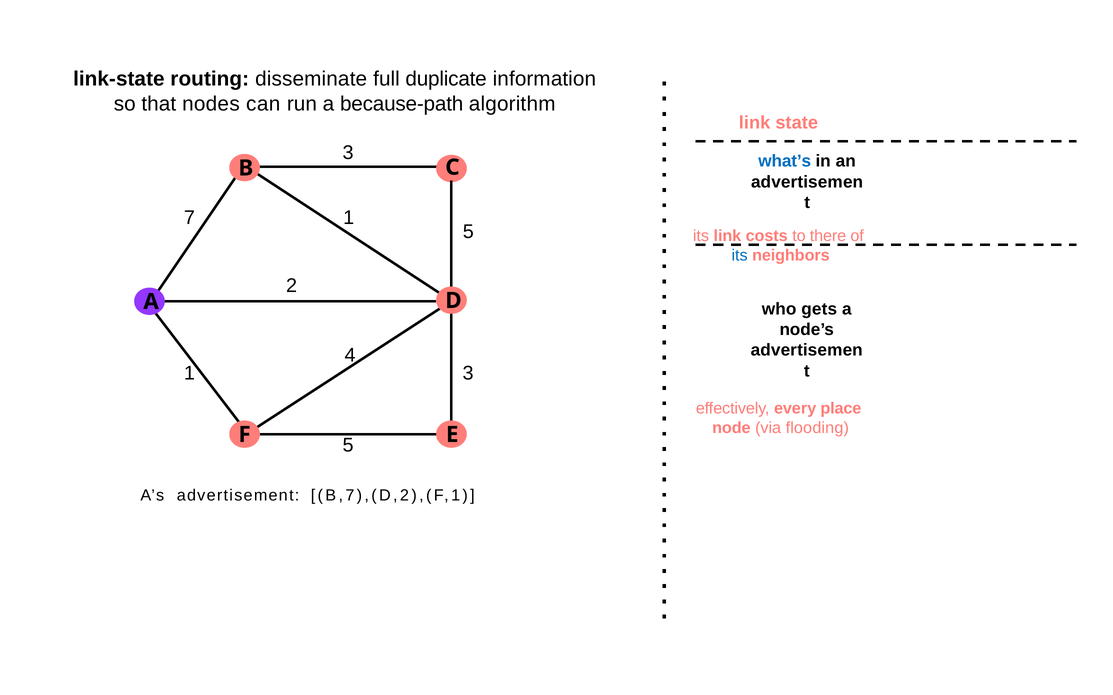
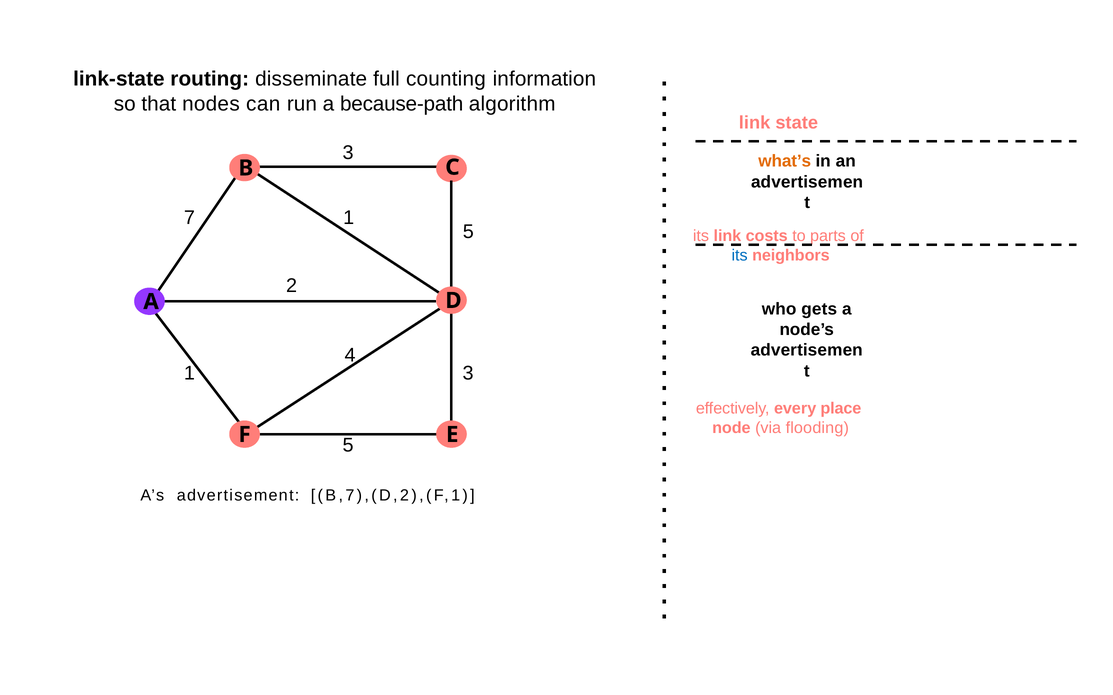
duplicate: duplicate -> counting (446, 79)
what’s colour: blue -> orange (785, 161)
there: there -> parts (828, 236)
